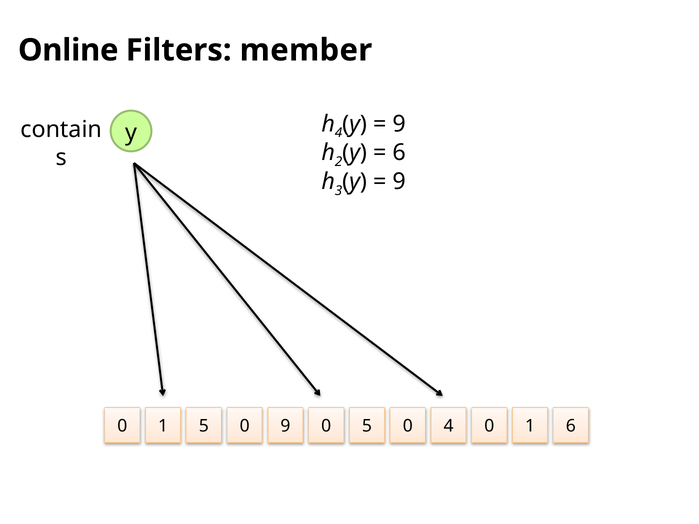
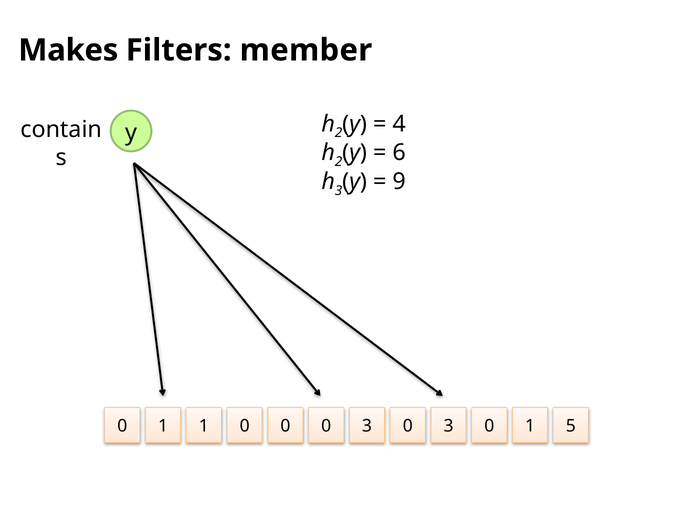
Online: Online -> Makes (68, 50)
4: 4 -> 2 (339, 133)
9: 9 -> 4 (399, 124)
1 5: 5 -> 1 (204, 426)
9: 9 -> 0 (285, 426)
5: 5 -> 3 (367, 426)
4: 4 -> 3 (449, 426)
1 6: 6 -> 5 (571, 426)
